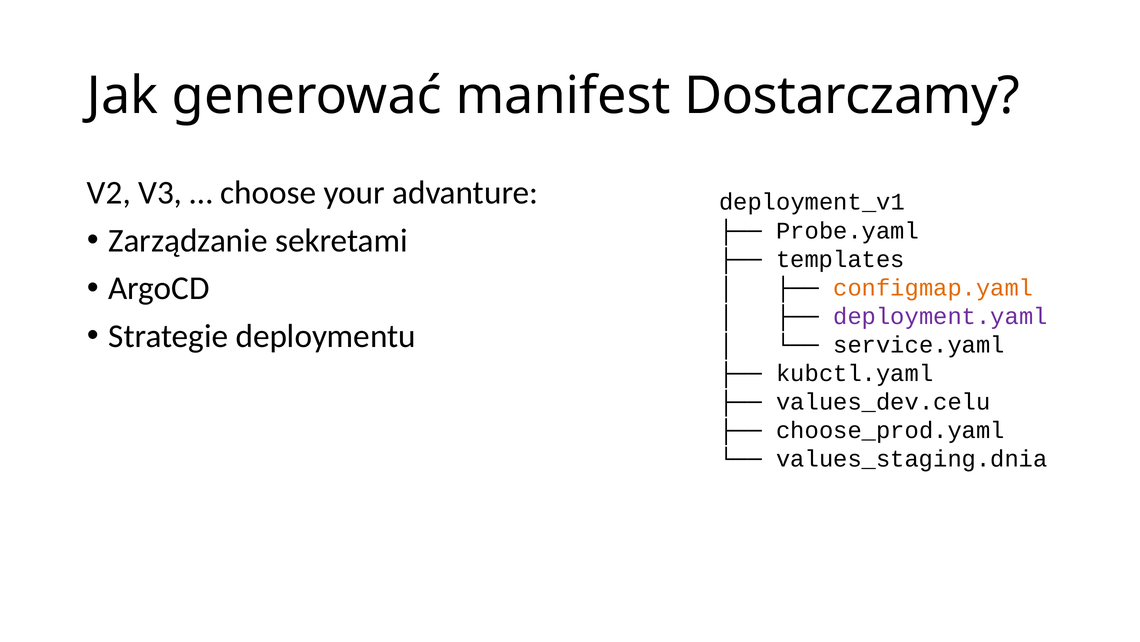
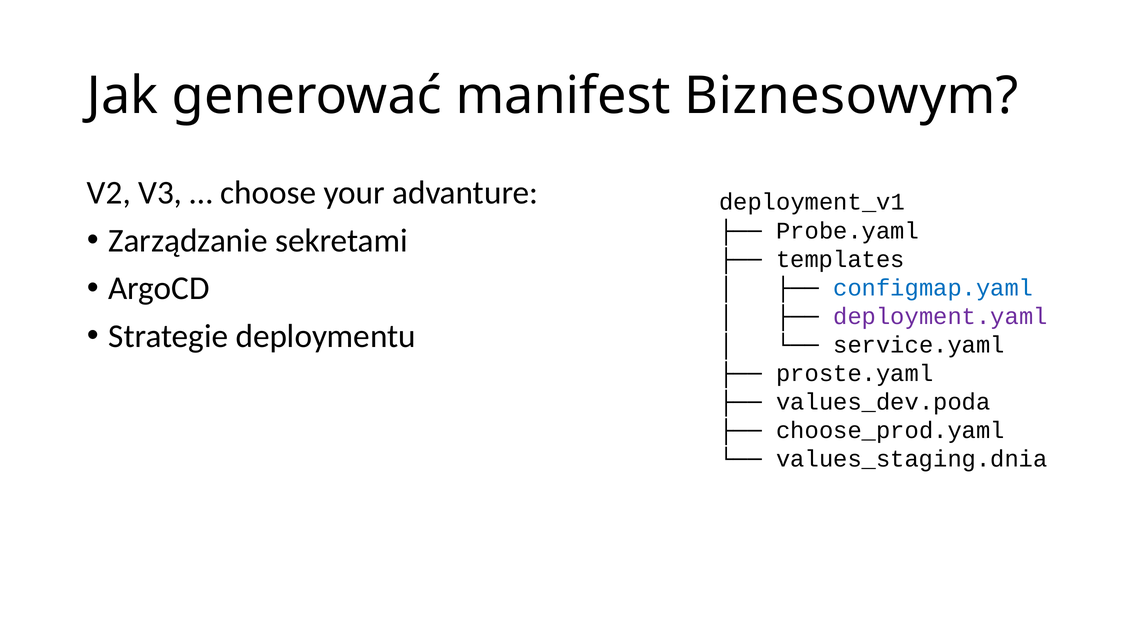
Dostarczamy: Dostarczamy -> Biznesowym (851, 96)
configmap.yaml colour: orange -> blue (933, 287)
kubctl.yaml: kubctl.yaml -> proste.yaml (855, 373)
values_dev.celu: values_dev.celu -> values_dev.poda (883, 401)
